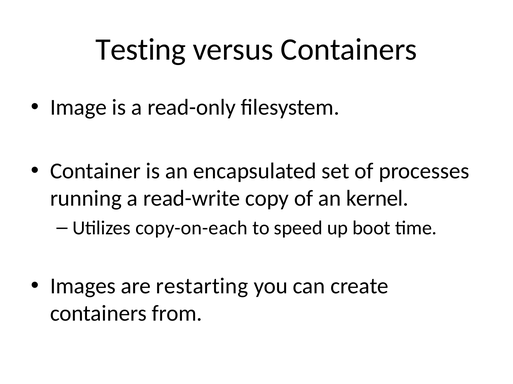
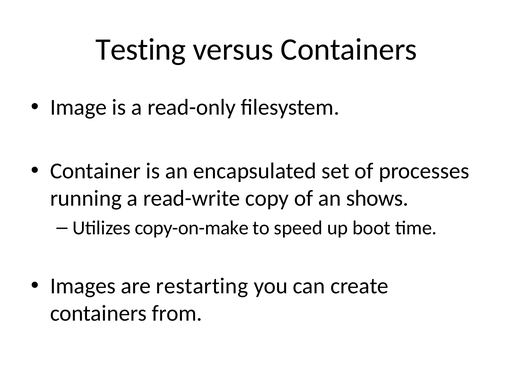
kernel: kernel -> shows (377, 199)
copy-on-each: copy-on-each -> copy-on-make (192, 228)
